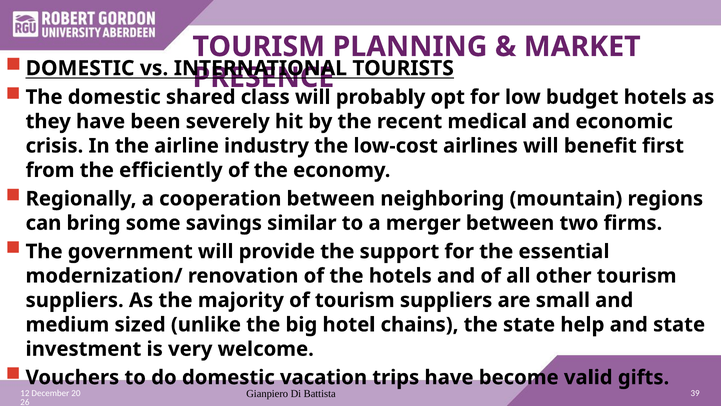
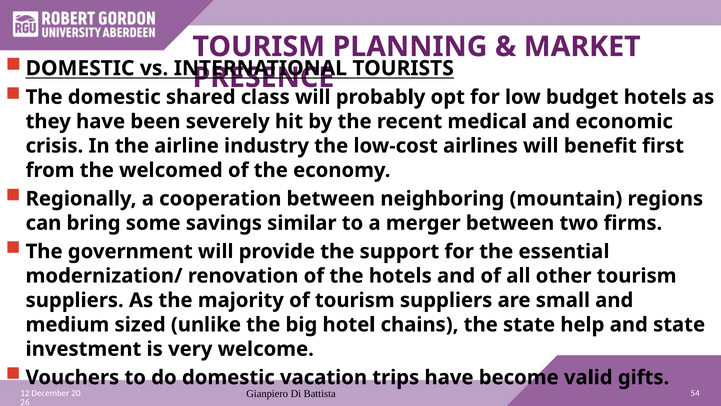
efficiently: efficiently -> welcomed (171, 170)
39: 39 -> 54 (695, 393)
